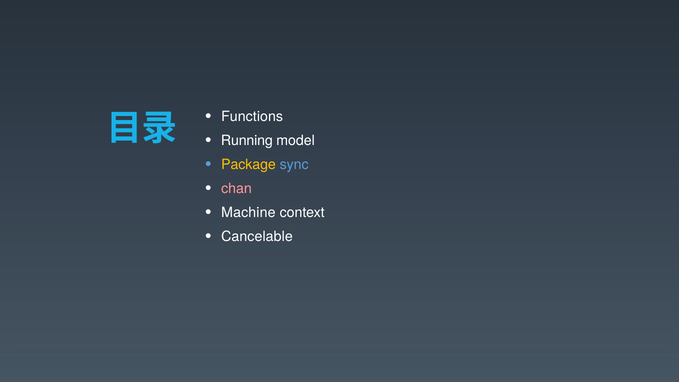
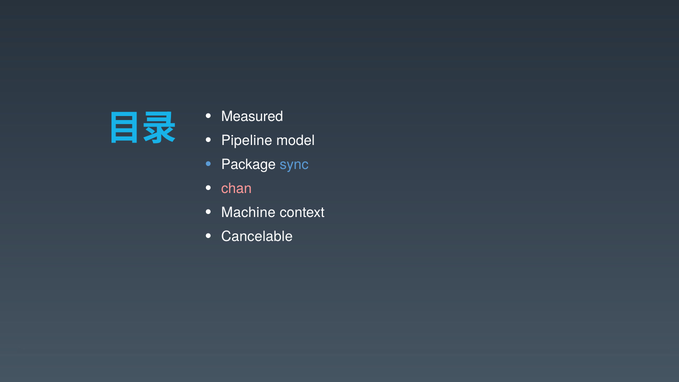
Functions: Functions -> Measured (252, 116)
Running: Running -> Pipeline (247, 140)
Package colour: yellow -> white (248, 165)
